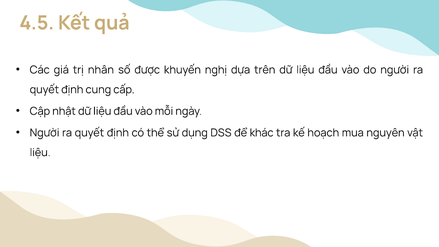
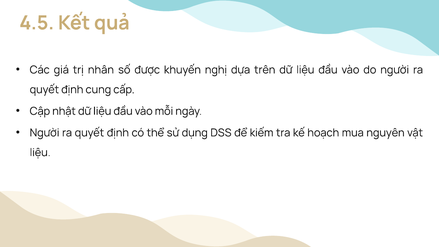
khác: khác -> kiếm (262, 133)
